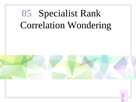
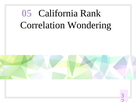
Specialist: Specialist -> California (58, 13)
